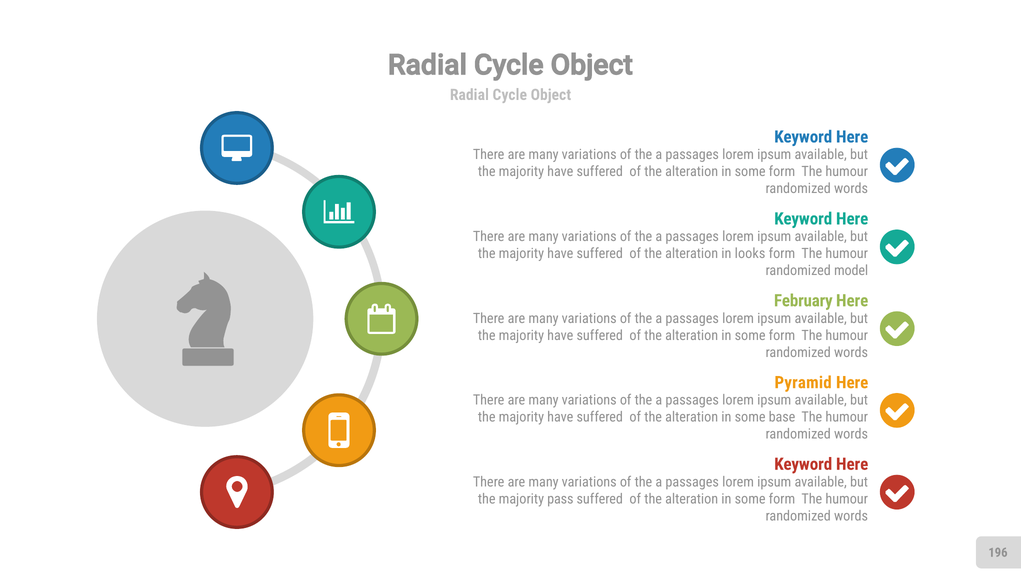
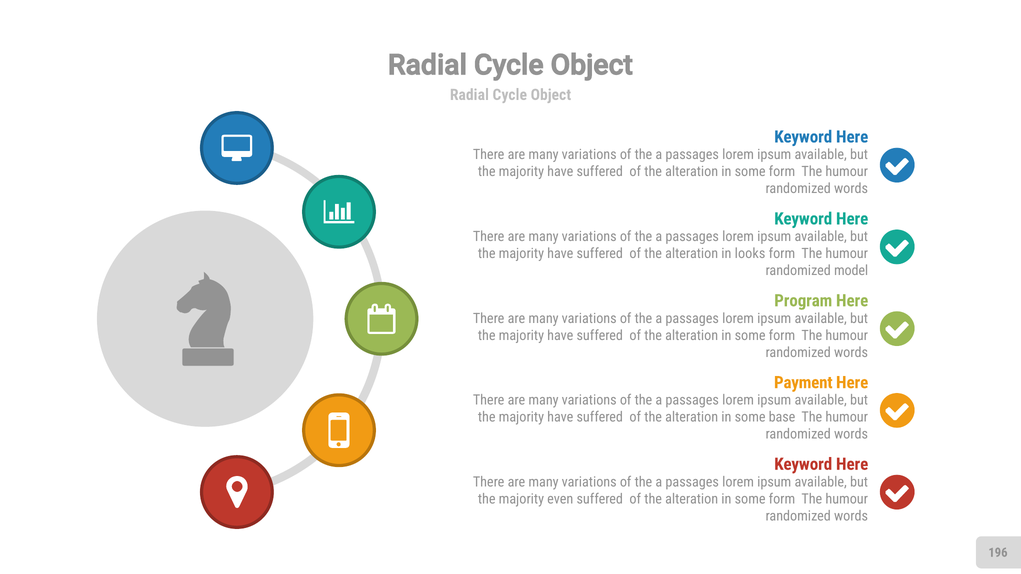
February: February -> Program (803, 301)
Pyramid: Pyramid -> Payment (803, 383)
pass: pass -> even (560, 499)
